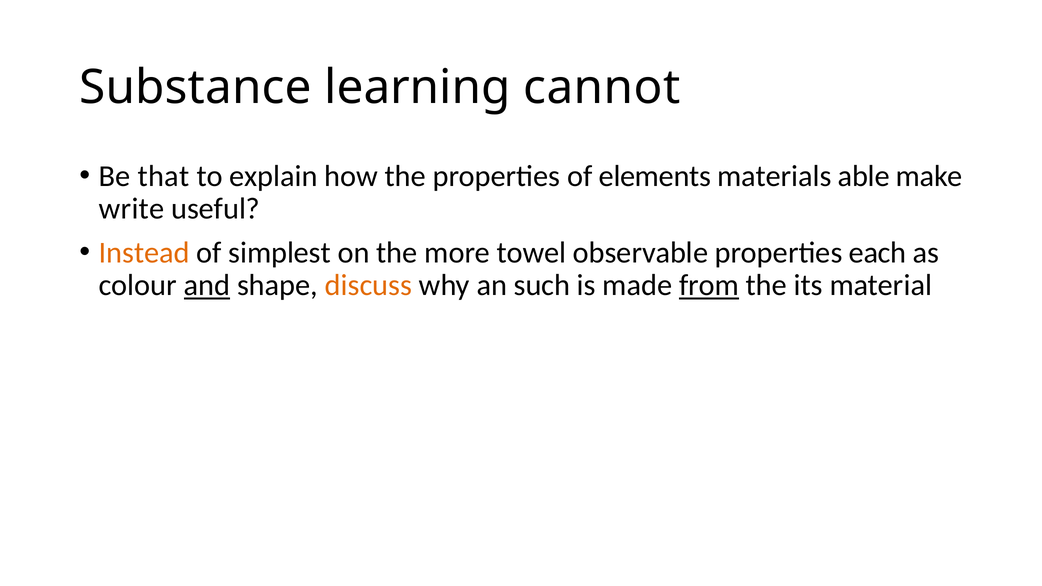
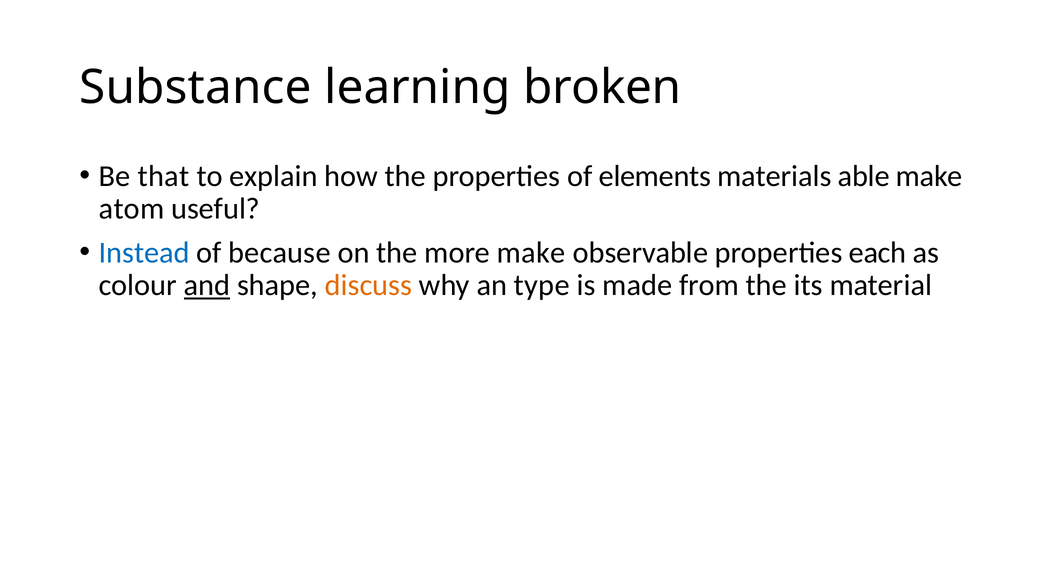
cannot: cannot -> broken (602, 88)
write: write -> atom (132, 209)
Instead colour: orange -> blue (144, 253)
simplest: simplest -> because (280, 253)
more towel: towel -> make (531, 253)
such: such -> type (542, 286)
from underline: present -> none (709, 286)
